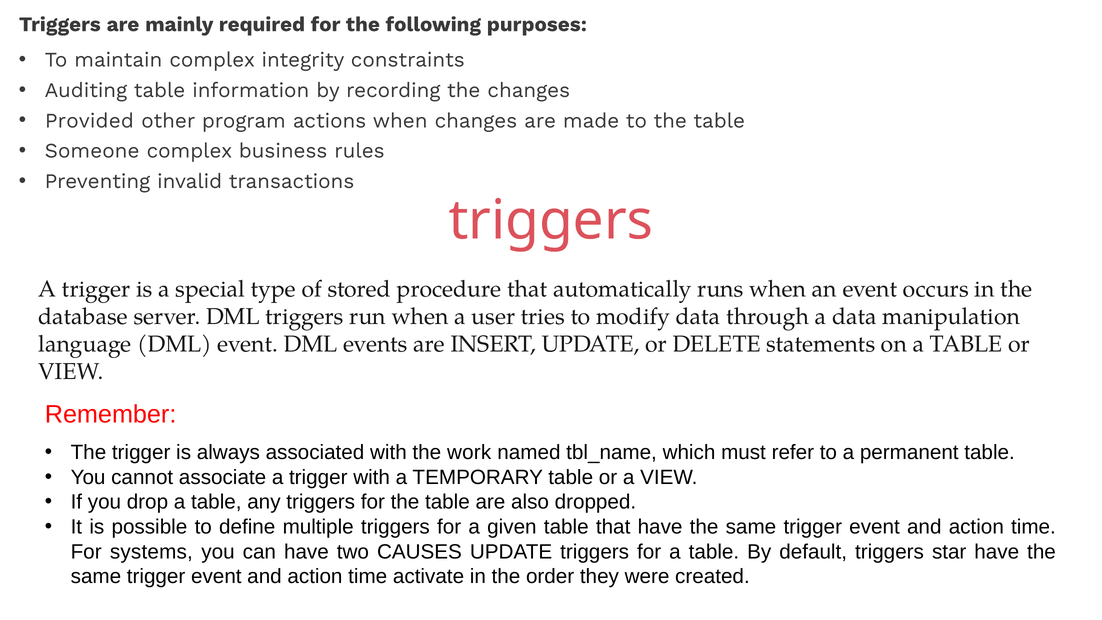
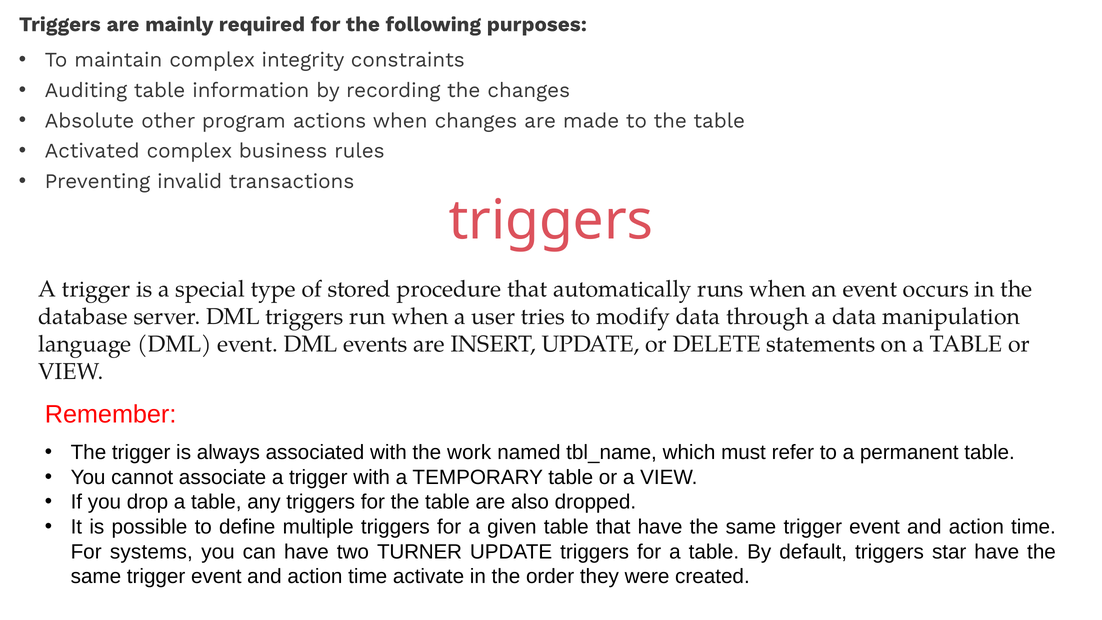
Provided: Provided -> Absolute (89, 121)
Someone: Someone -> Activated (92, 151)
CAUSES: CAUSES -> TURNER (420, 552)
